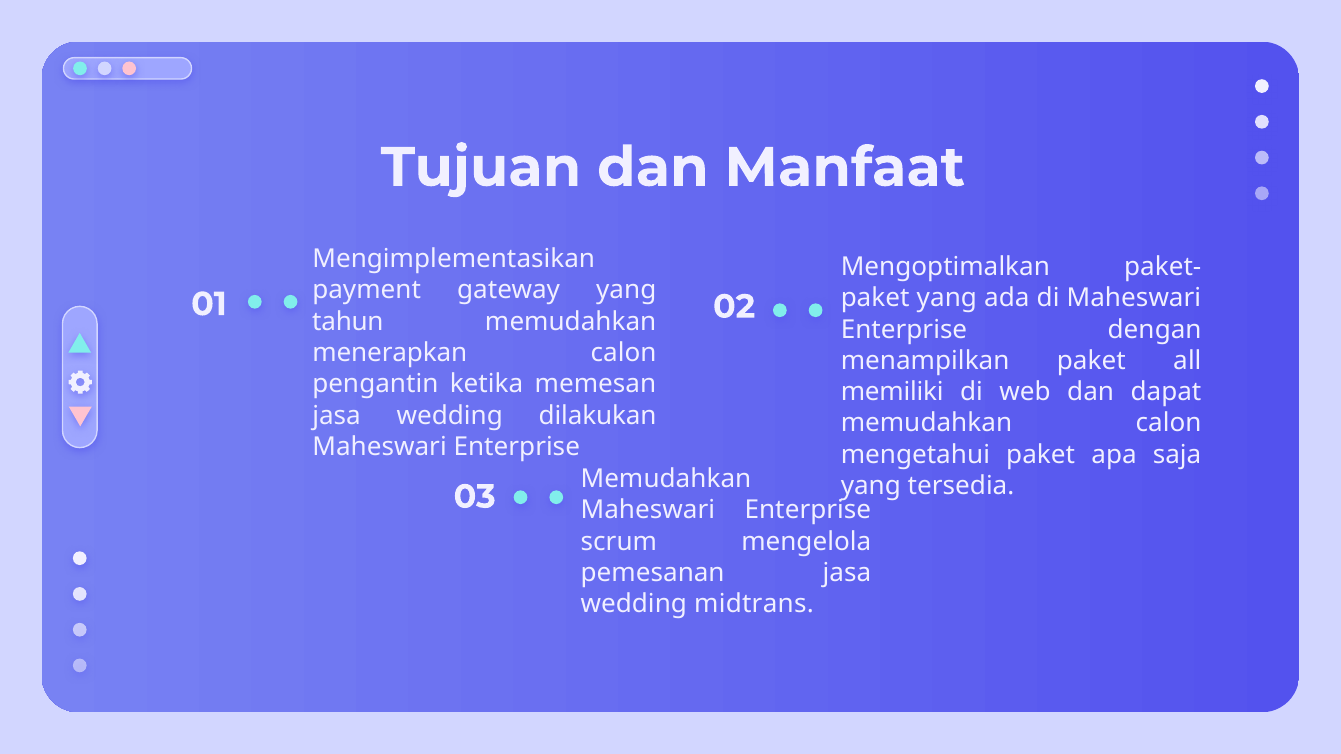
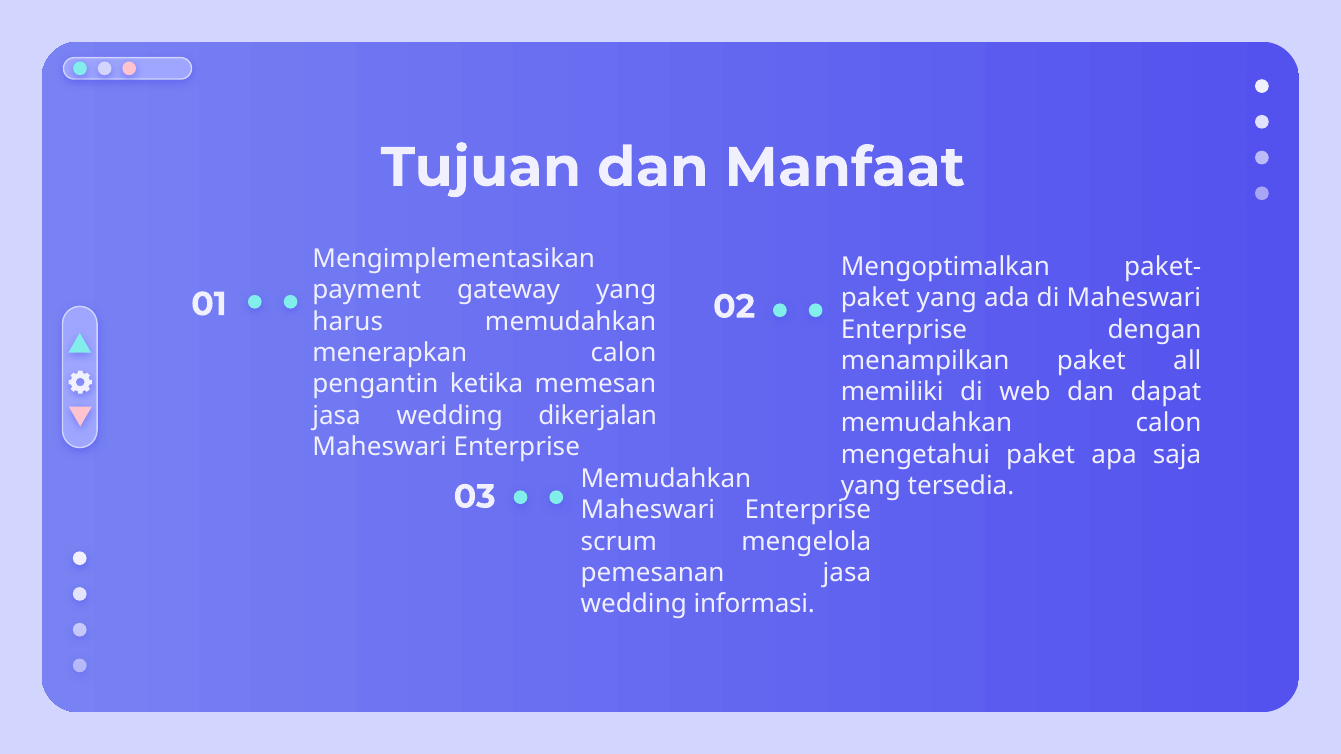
tahun: tahun -> harus (348, 322)
dilakukan: dilakukan -> dikerjalan (598, 416)
midtrans: midtrans -> informasi (754, 604)
